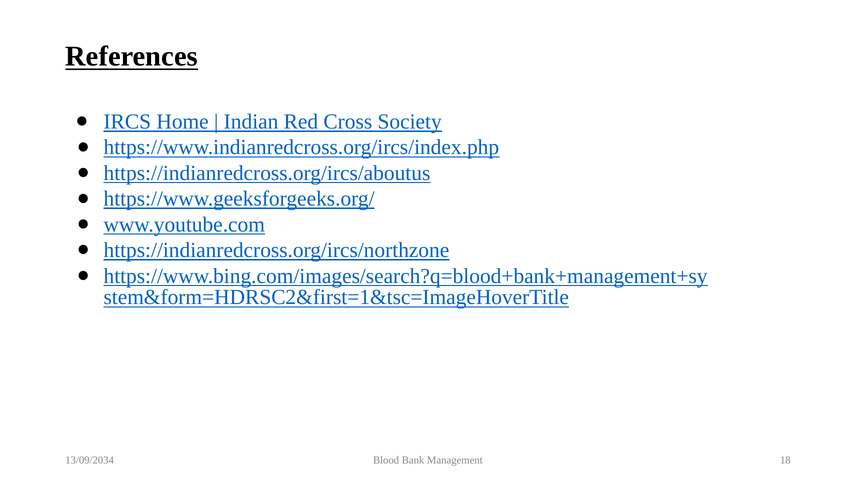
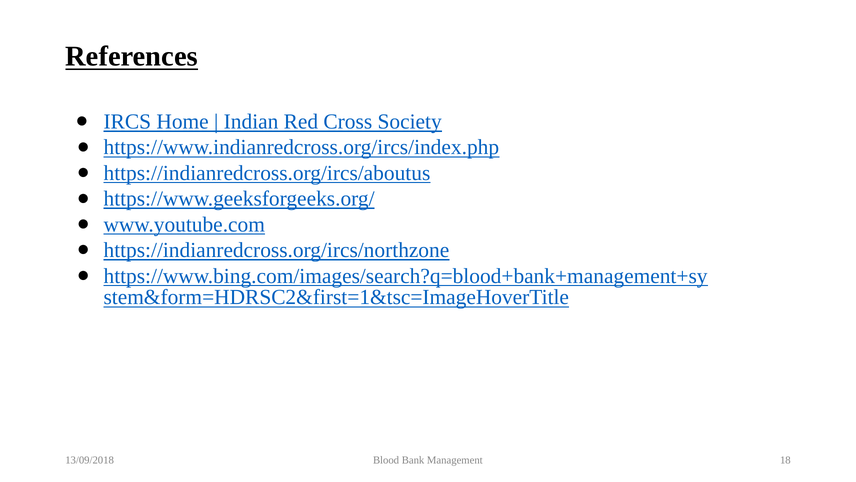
13/09/2034: 13/09/2034 -> 13/09/2018 (90, 460)
